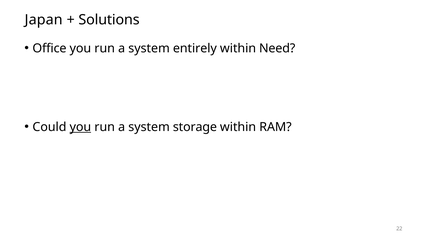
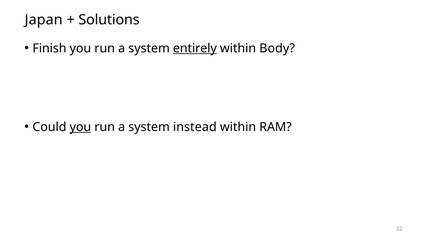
Office: Office -> Finish (49, 48)
entirely underline: none -> present (195, 48)
Need: Need -> Body (277, 48)
storage: storage -> instead (195, 127)
